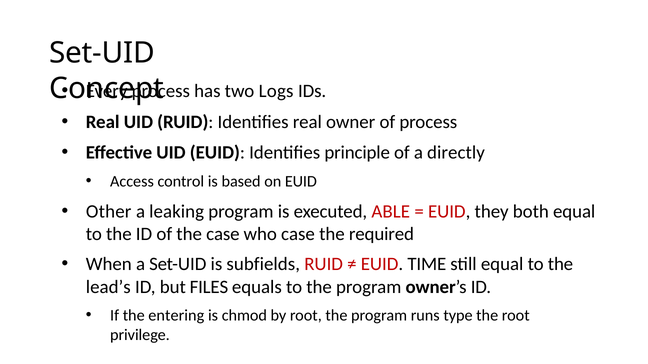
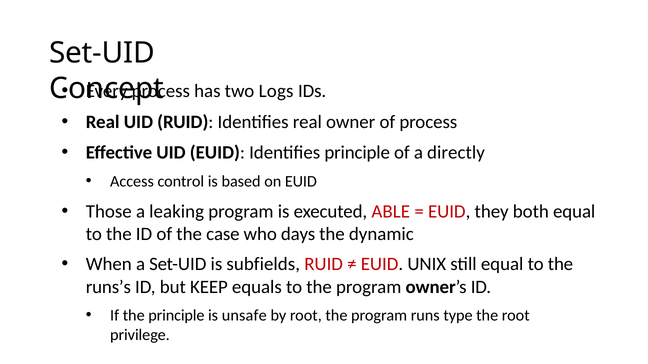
Other: Other -> Those (109, 212)
who case: case -> days (298, 234)
required: required -> dynamic (381, 234)
TIME: TIME -> UNIX (427, 265)
lead’s: lead’s -> runs’s (108, 287)
FILES: FILES -> KEEP (209, 287)
the entering: entering -> principle (176, 316)
chmod: chmod -> unsafe (244, 316)
